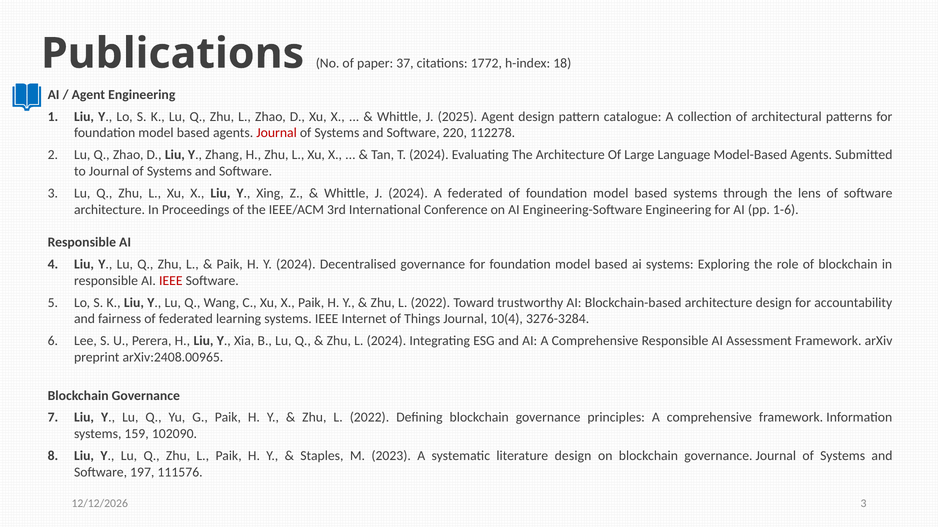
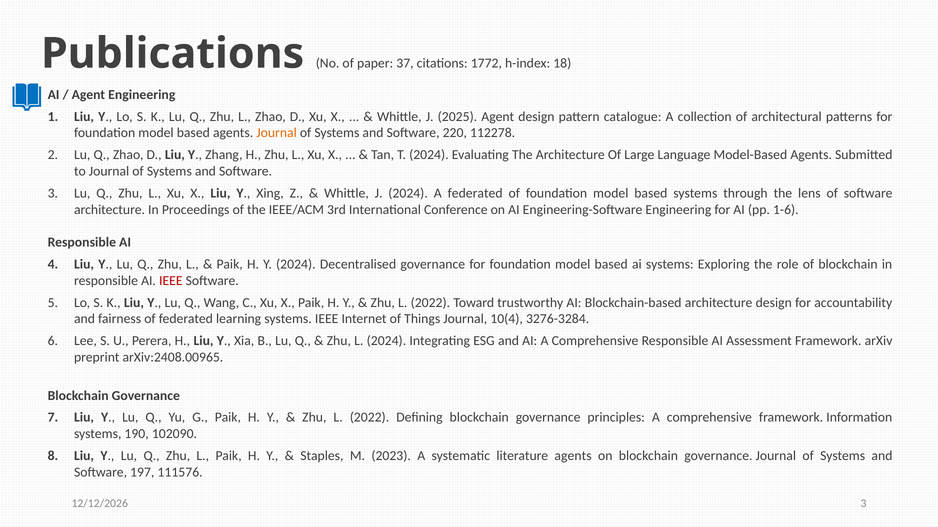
Journal colour: red -> orange (277, 133)
159: 159 -> 190 (137, 434)
literature design: design -> agents (573, 456)
